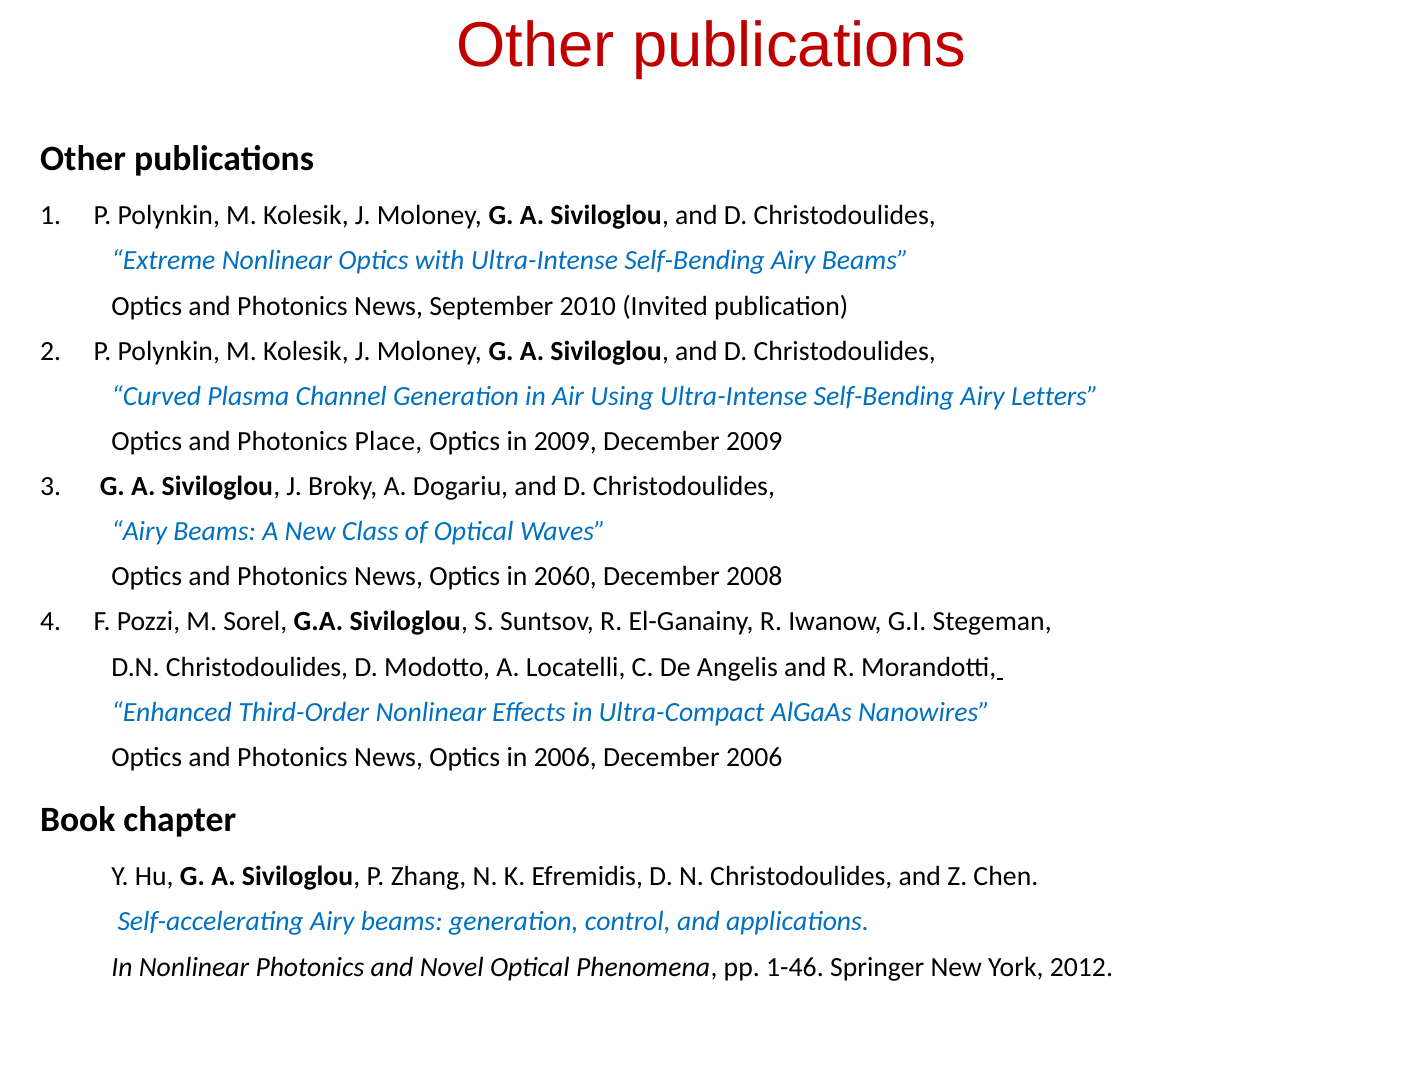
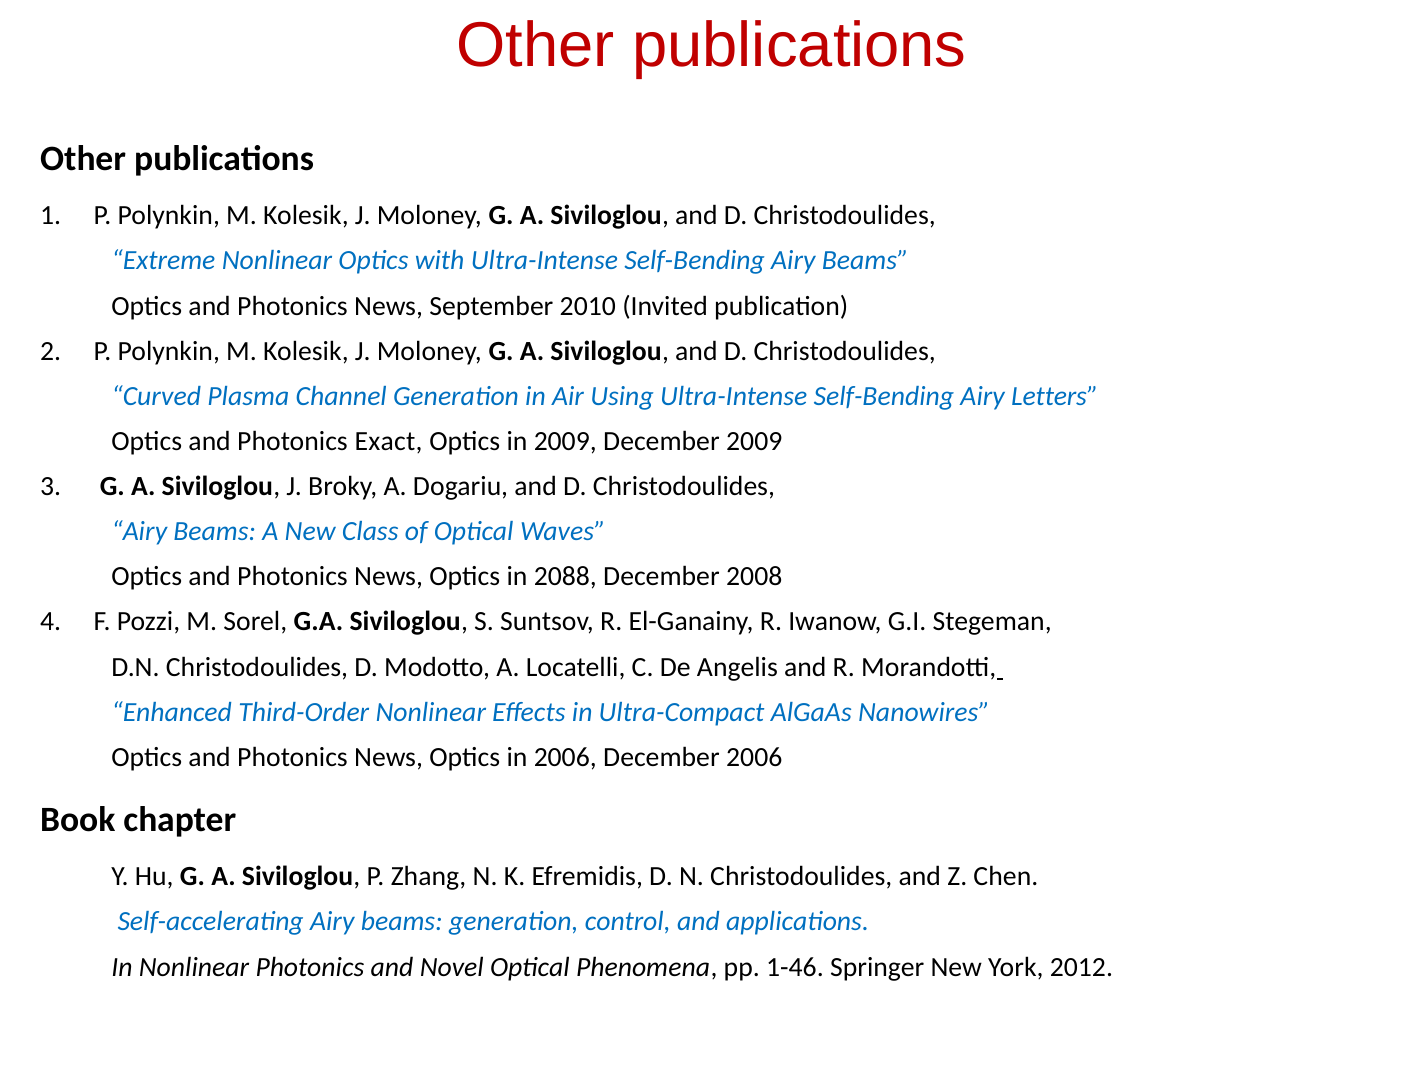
Place: Place -> Exact (388, 441)
2060: 2060 -> 2088 (565, 577)
